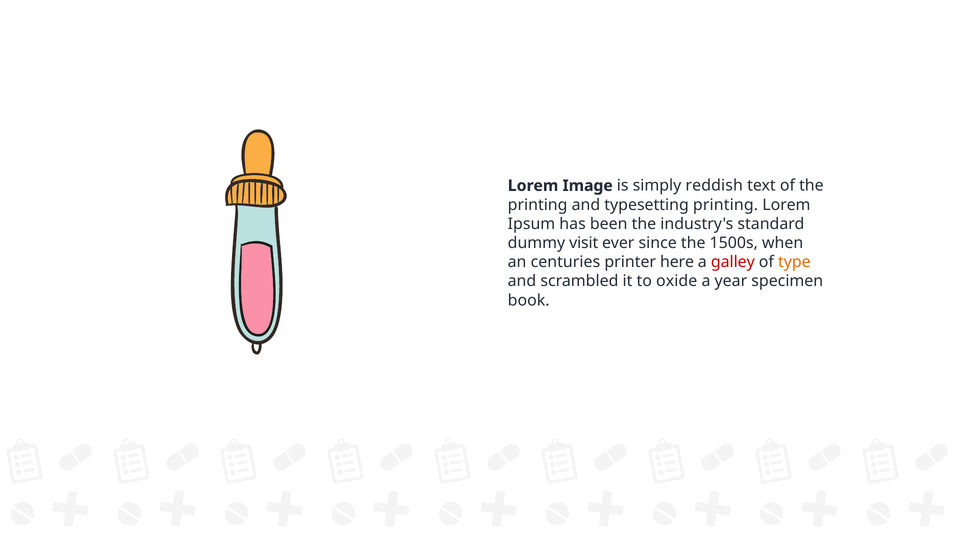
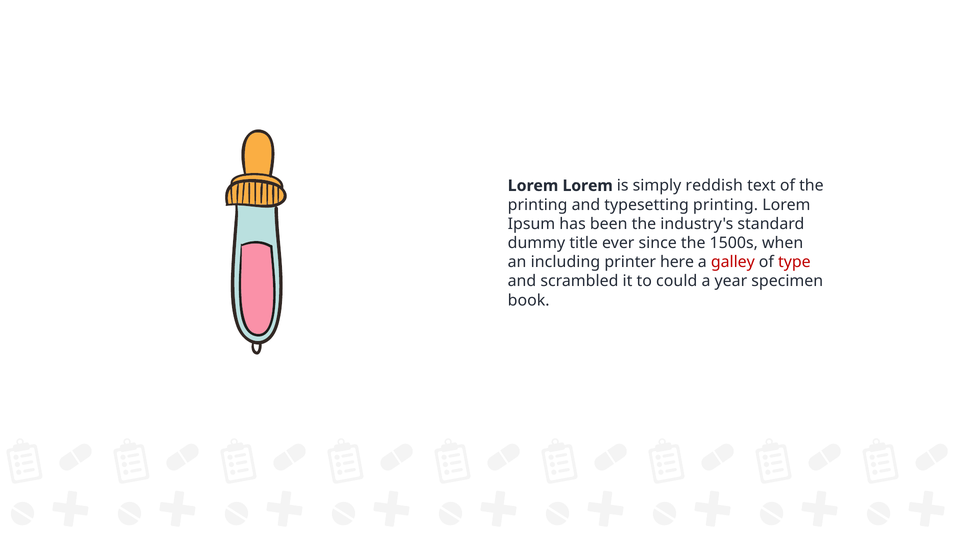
Lorem Image: Image -> Lorem (588, 186)
visit: visit -> title (584, 243)
centuries: centuries -> including (565, 262)
type colour: orange -> red (794, 262)
oxide: oxide -> could (677, 281)
